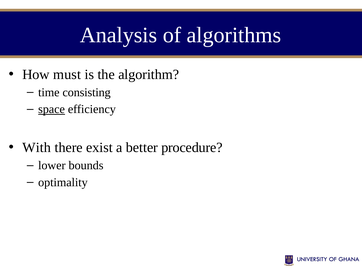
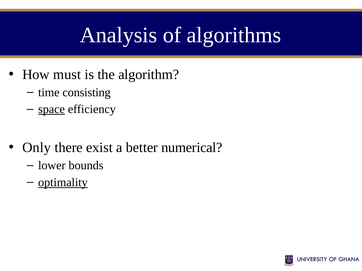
With: With -> Only (37, 148)
procedure: procedure -> numerical (192, 148)
optimality underline: none -> present (63, 183)
